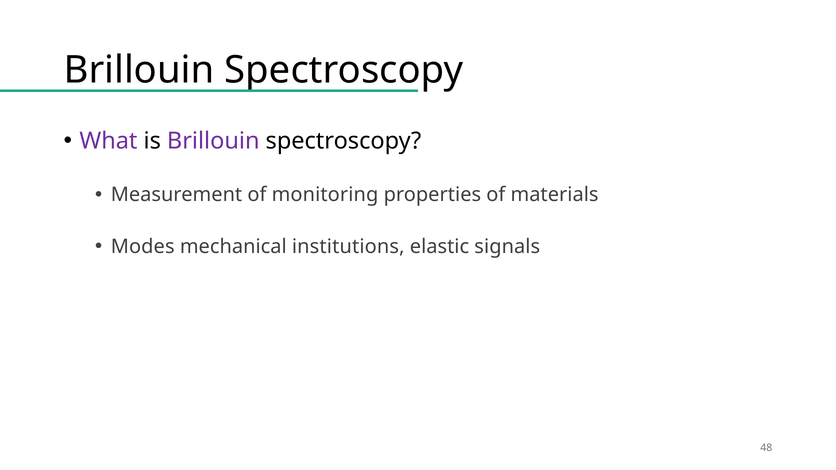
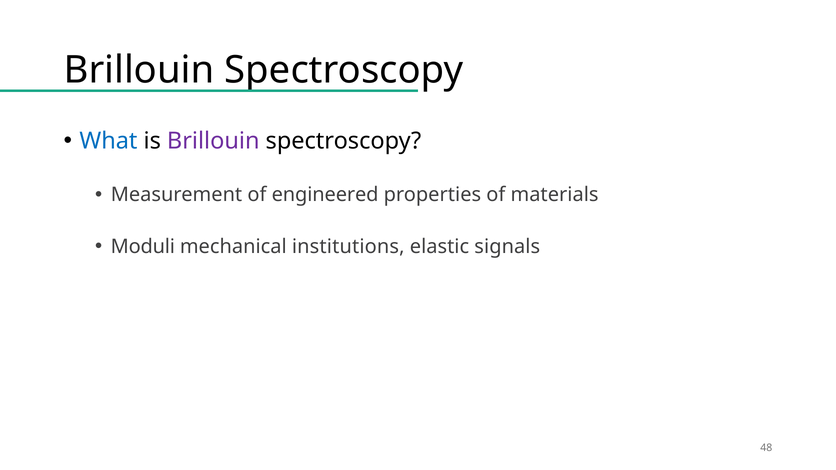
What colour: purple -> blue (108, 141)
monitoring: monitoring -> engineered (325, 195)
Modes: Modes -> Moduli (143, 247)
